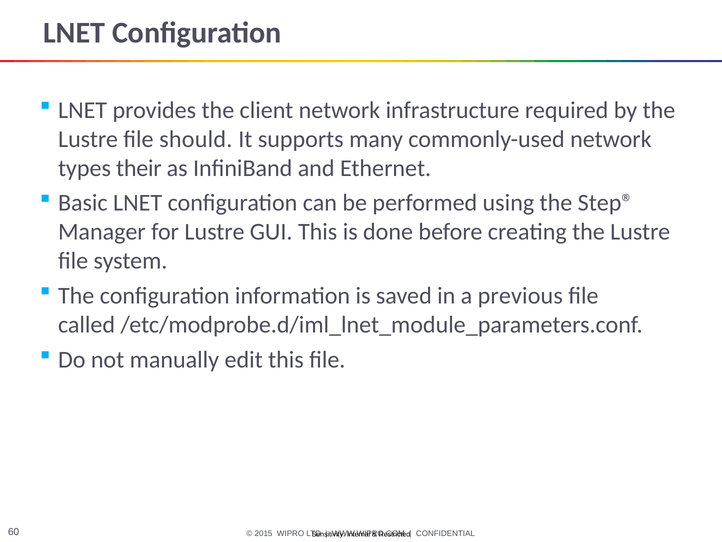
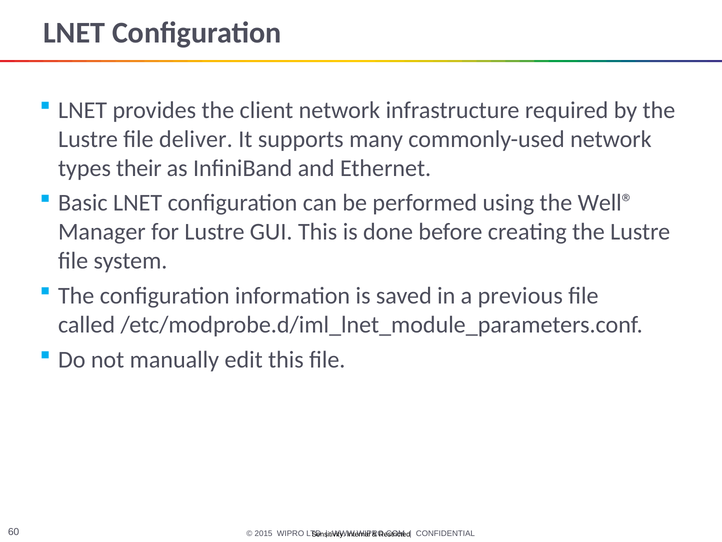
should: should -> deliver (196, 139)
Step®: Step® -> Well® (606, 203)
